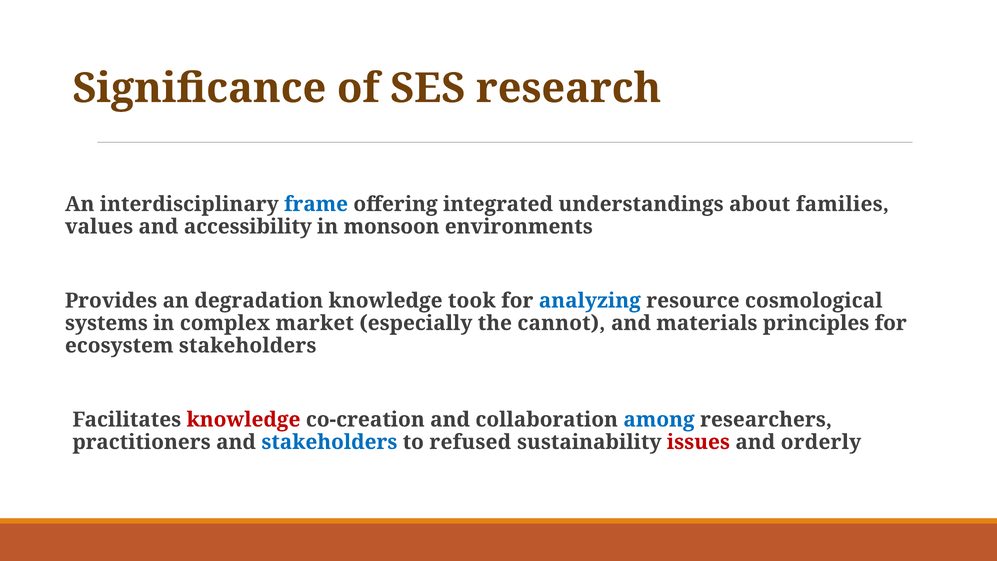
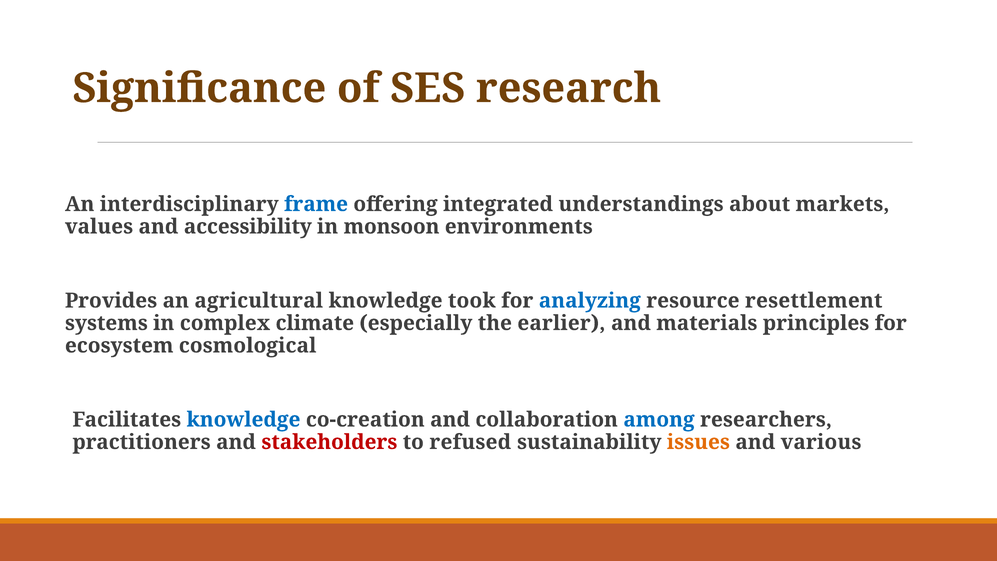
families: families -> markets (843, 204)
degradation: degradation -> agricultural (259, 301)
cosmological: cosmological -> resettlement (814, 301)
market: market -> climate (315, 323)
cannot: cannot -> earlier (561, 323)
ecosystem stakeholders: stakeholders -> cosmological (248, 345)
knowledge colour: red -> blue (244, 420)
stakeholders colour: blue -> red (329, 442)
issues colour: red -> orange (698, 442)
orderly: orderly -> various (821, 442)
